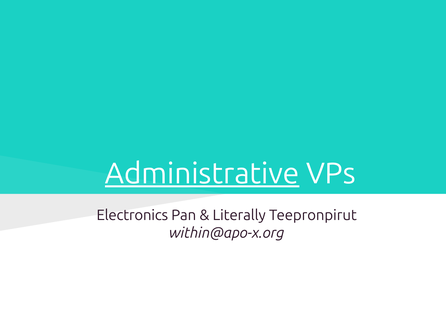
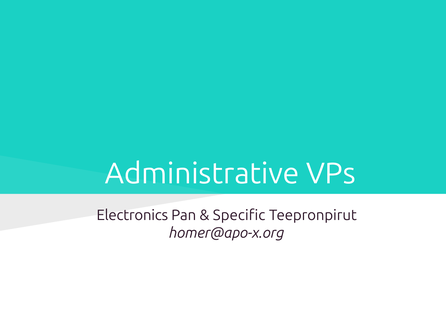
Administrative underline: present -> none (202, 174)
Literally: Literally -> Specific (239, 216)
within@apo-x.org: within@apo-x.org -> homer@apo-x.org (227, 233)
